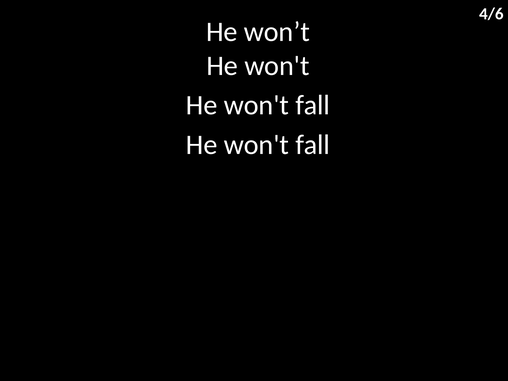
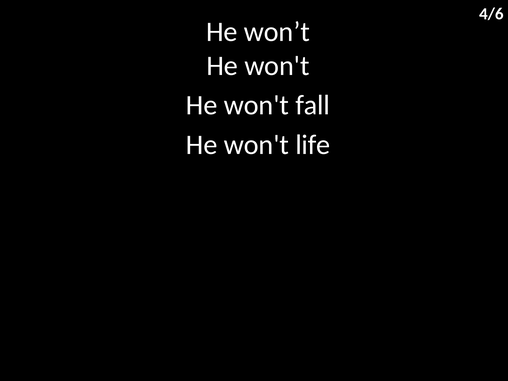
fall: fall -> life (313, 145)
